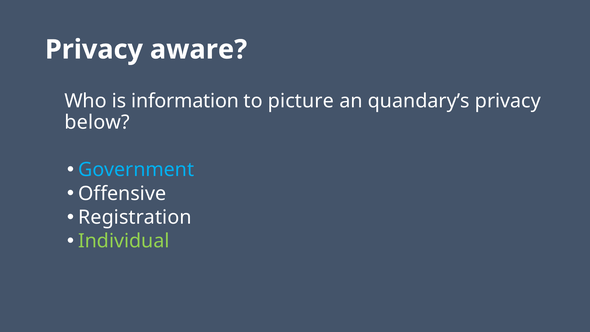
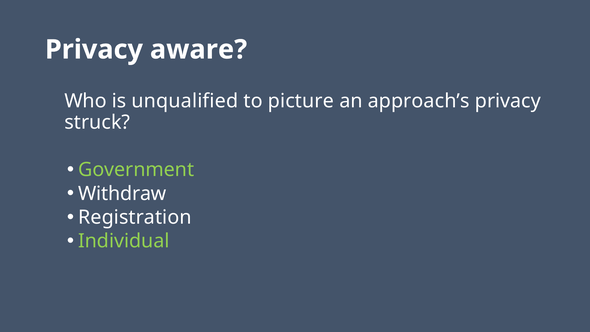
information: information -> unqualified (185, 101)
quandary’s: quandary’s -> approach’s (419, 101)
below: below -> struck (97, 122)
Government colour: light blue -> light green (136, 170)
Offensive: Offensive -> Withdraw (122, 193)
